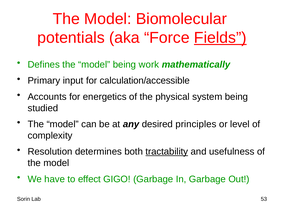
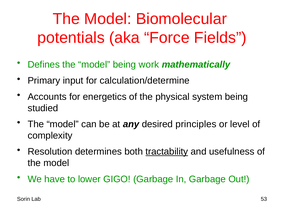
Fields underline: present -> none (220, 38)
calculation/accessible: calculation/accessible -> calculation/determine (145, 81)
effect: effect -> lower (89, 179)
